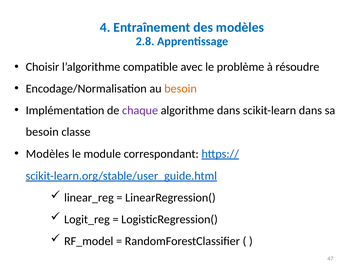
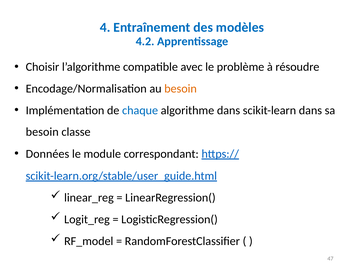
2.8: 2.8 -> 4.2 (145, 41)
chaque colour: purple -> blue (140, 111)
Modèles: Modèles -> Données (47, 154)
